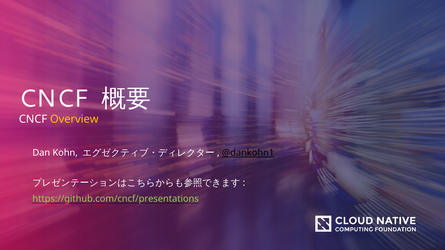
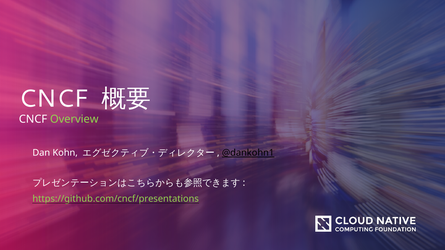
Overview colour: yellow -> light green (74, 119)
